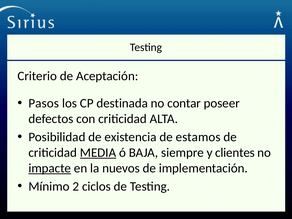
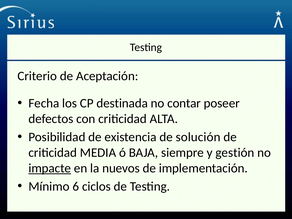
Pasos: Pasos -> Fecha (44, 103)
estamos: estamos -> solución (198, 137)
MEDIA underline: present -> none (98, 153)
clientes: clientes -> gestión (235, 153)
2: 2 -> 6 (76, 186)
